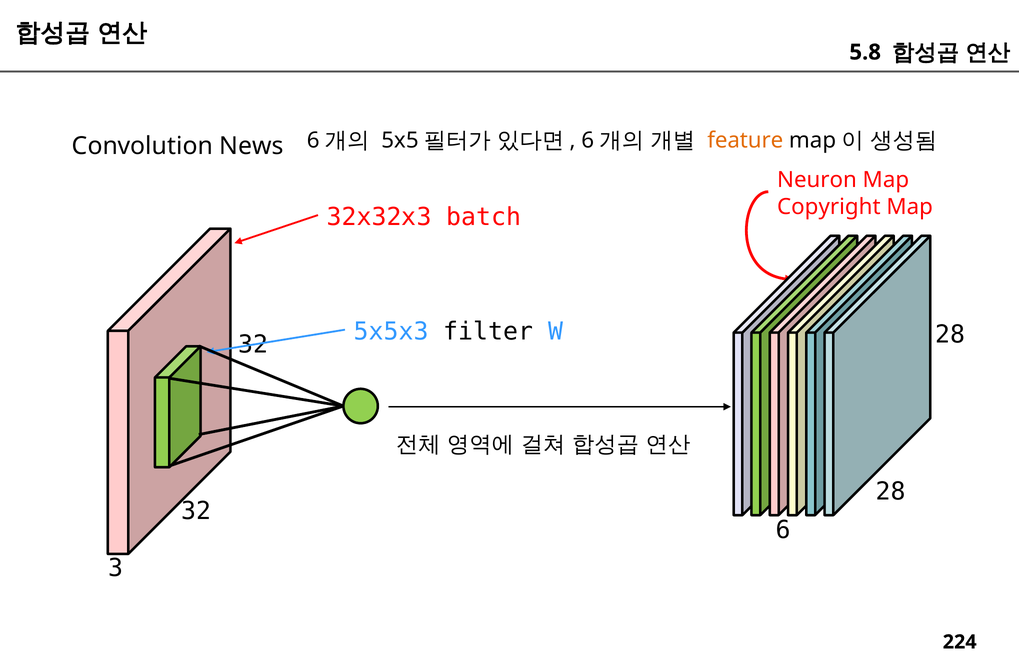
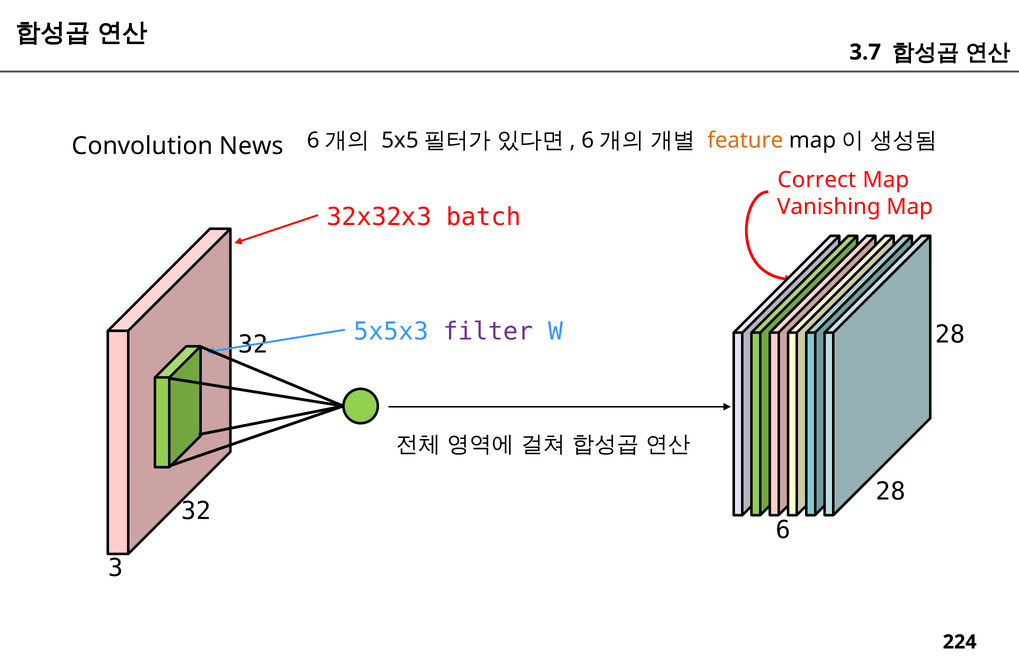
5.8: 5.8 -> 3.7 (865, 52)
Neuron: Neuron -> Correct (817, 180)
Copyright: Copyright -> Vanishing (829, 207)
filter colour: black -> purple (488, 332)
